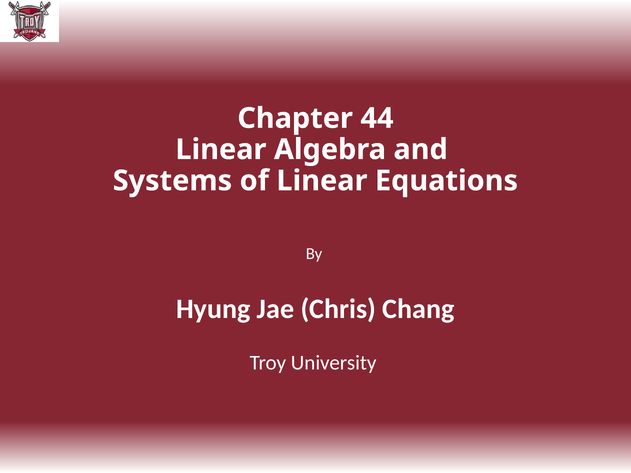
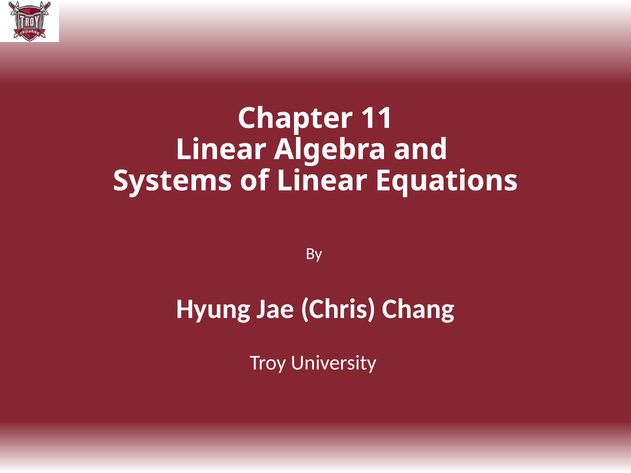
44: 44 -> 11 (377, 118)
